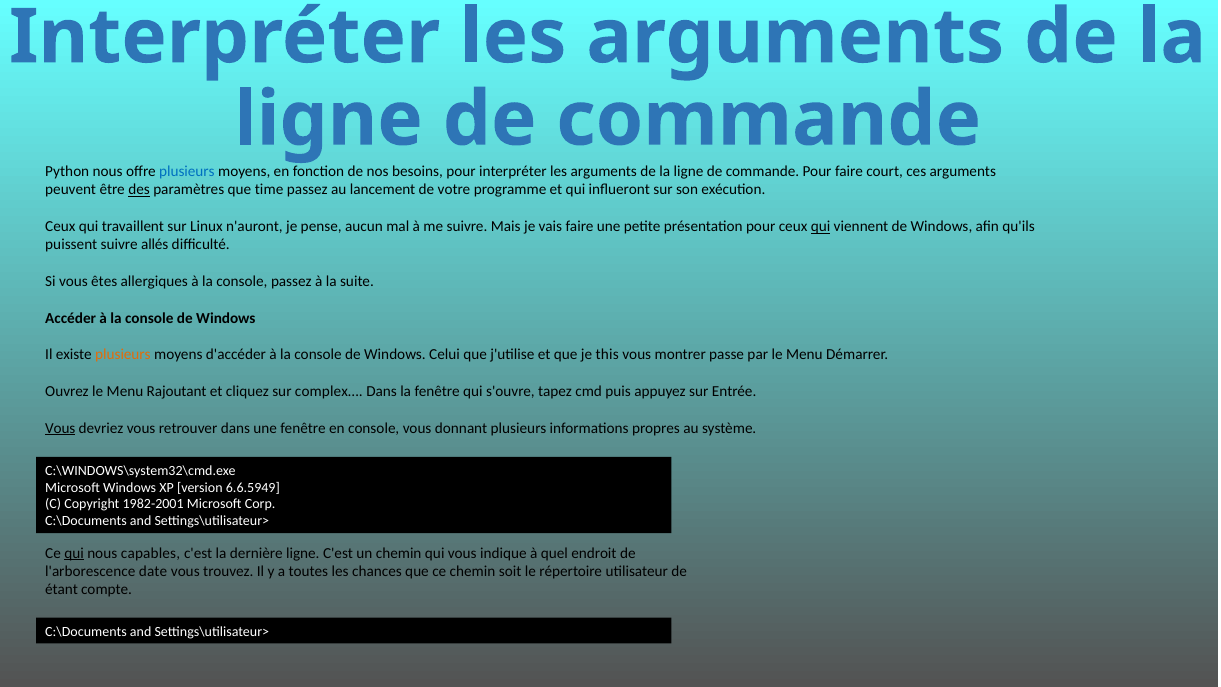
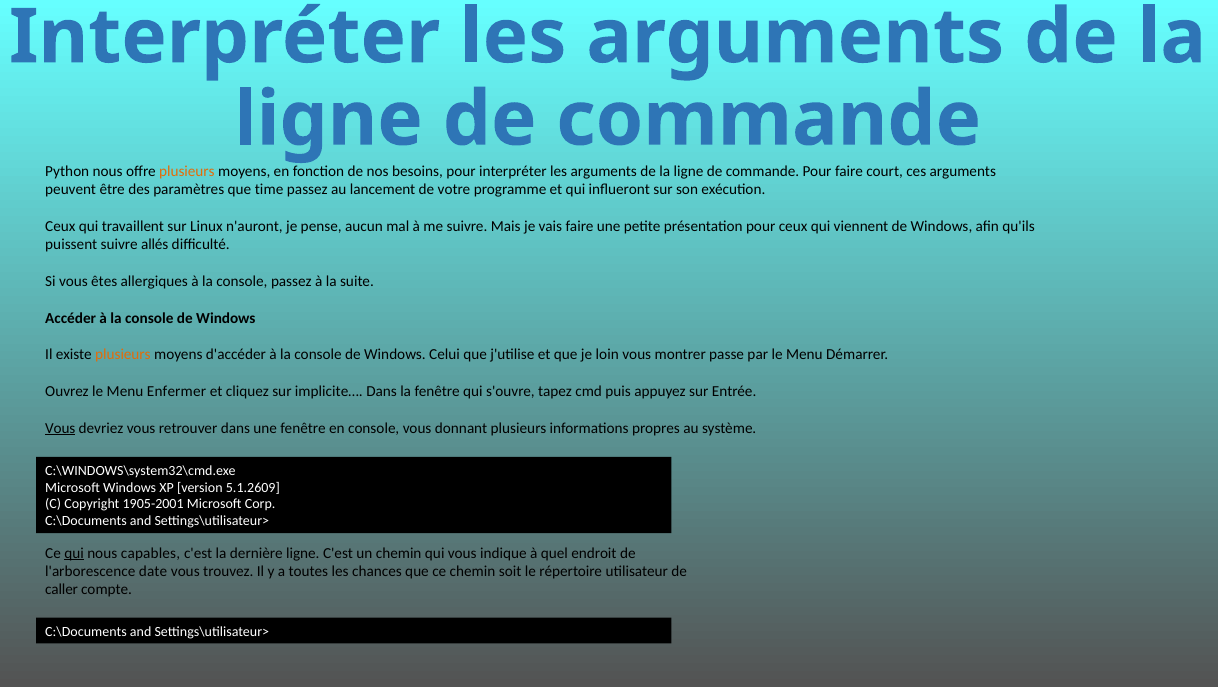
plusieurs colour: blue -> orange (187, 171)
des underline: present -> none (139, 190)
qui underline: present -> none (821, 226)
this: this -> loin (607, 355)
Rajoutant: Rajoutant -> Enfermer (177, 391)
complex…: complex… -> implicite… (329, 391)
6.6.5949: 6.6.5949 -> 5.1.2609 (253, 487)
1982-2001: 1982-2001 -> 1905-2001 (153, 504)
étant: étant -> caller (62, 590)
